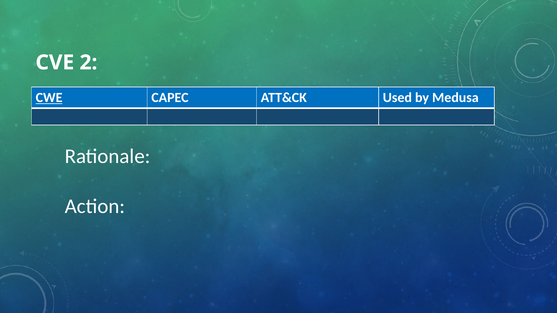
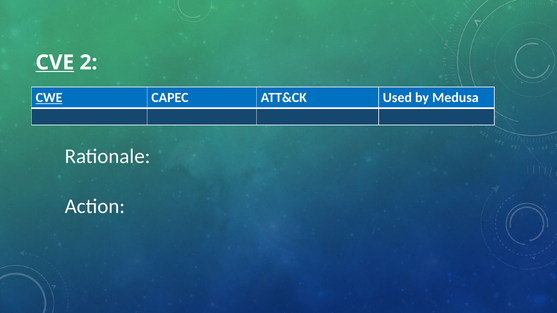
CVE underline: none -> present (55, 63)
